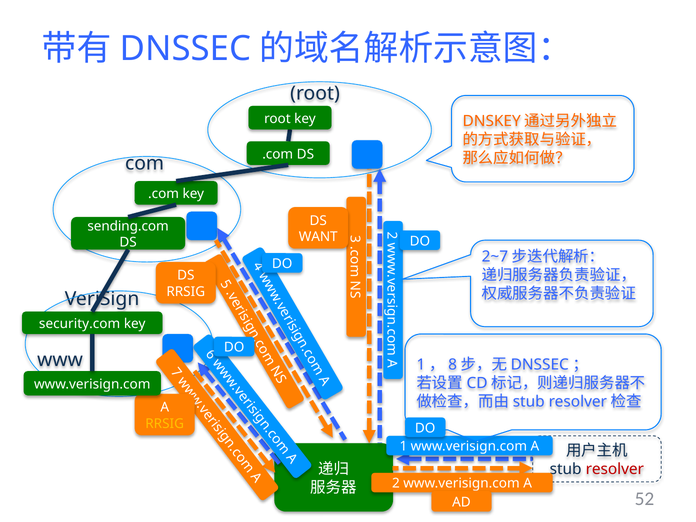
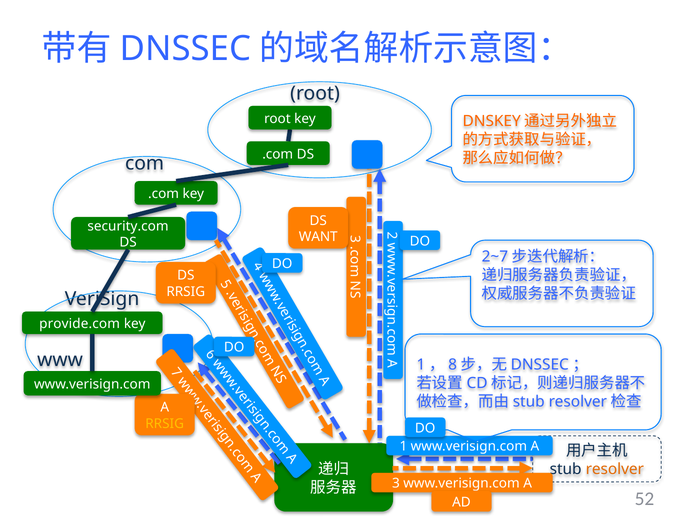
sending.com: sending.com -> security.com (128, 226)
security.com: security.com -> provide.com (80, 324)
resolver colour: red -> orange (615, 469)
2: 2 -> 3 (396, 484)
